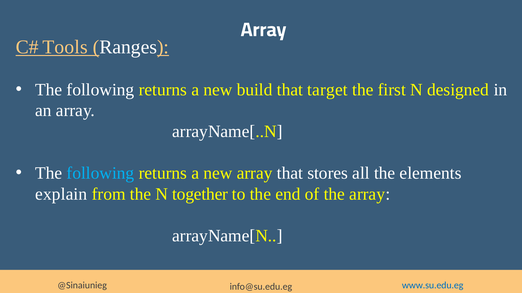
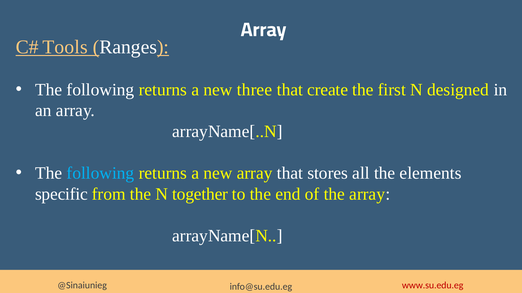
build: build -> three (255, 90)
target: target -> create (328, 90)
explain: explain -> specific (61, 194)
www.su.edu.eg colour: blue -> red (433, 286)
